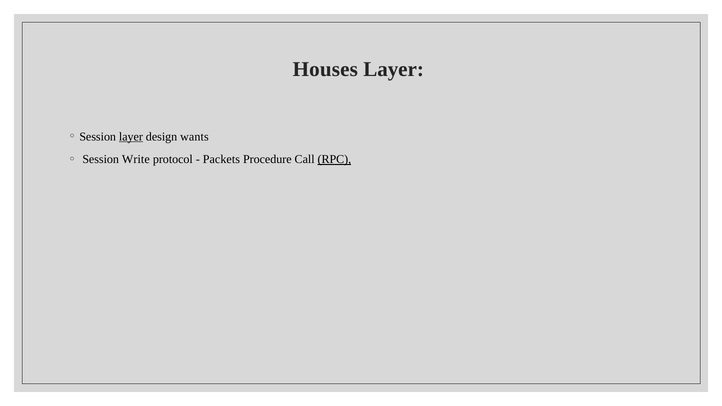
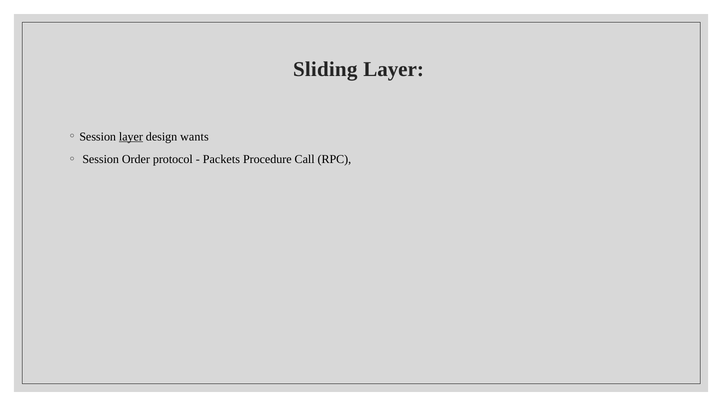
Houses: Houses -> Sliding (325, 69)
Write: Write -> Order (136, 159)
RPC underline: present -> none (334, 159)
